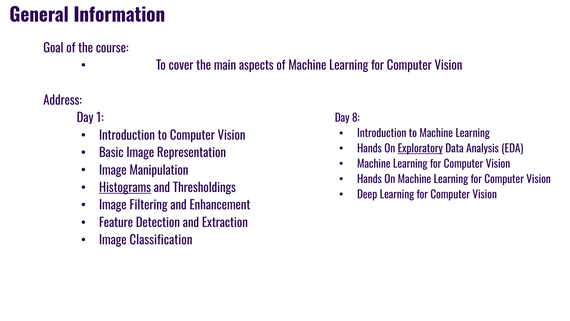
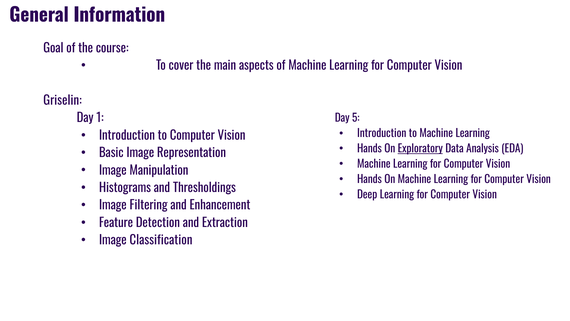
Address: Address -> Griselin (62, 100)
8: 8 -> 5 (356, 118)
Histograms underline: present -> none (125, 188)
